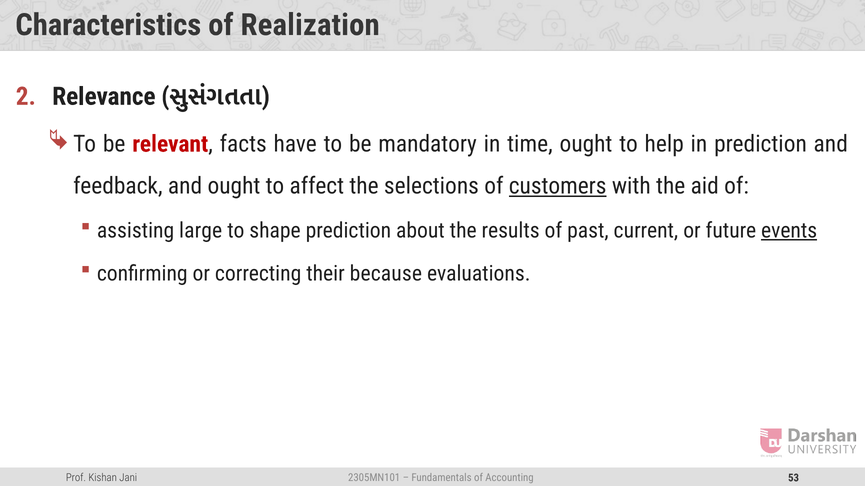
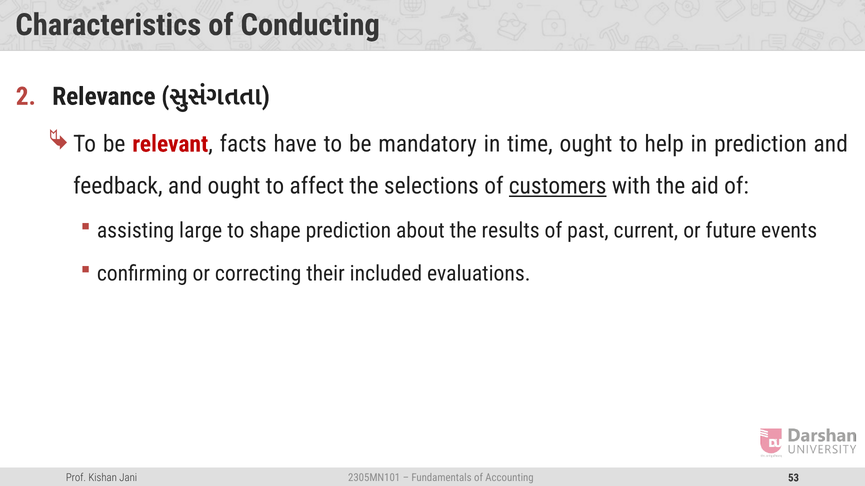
Realization: Realization -> Conducting (310, 25)
events underline: present -> none (789, 231)
because: because -> included (386, 274)
